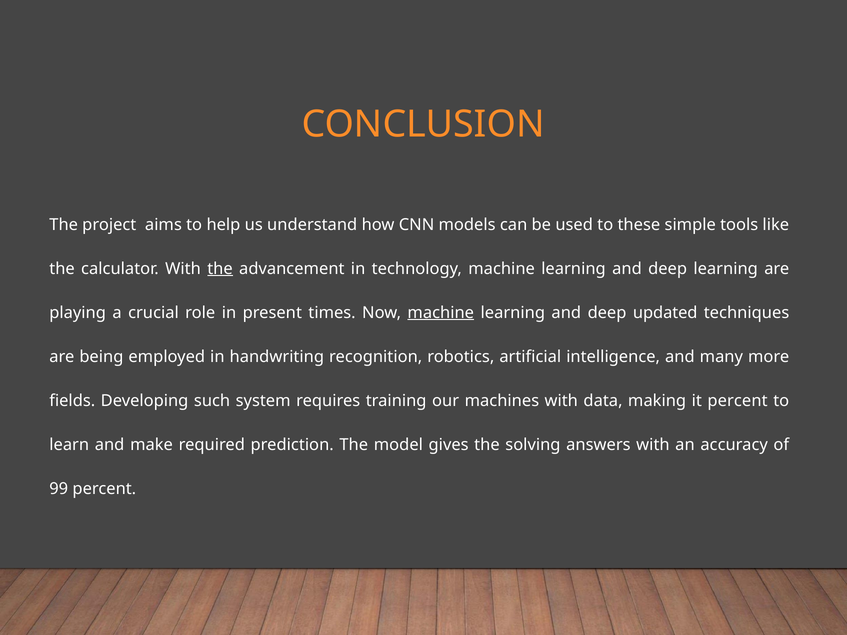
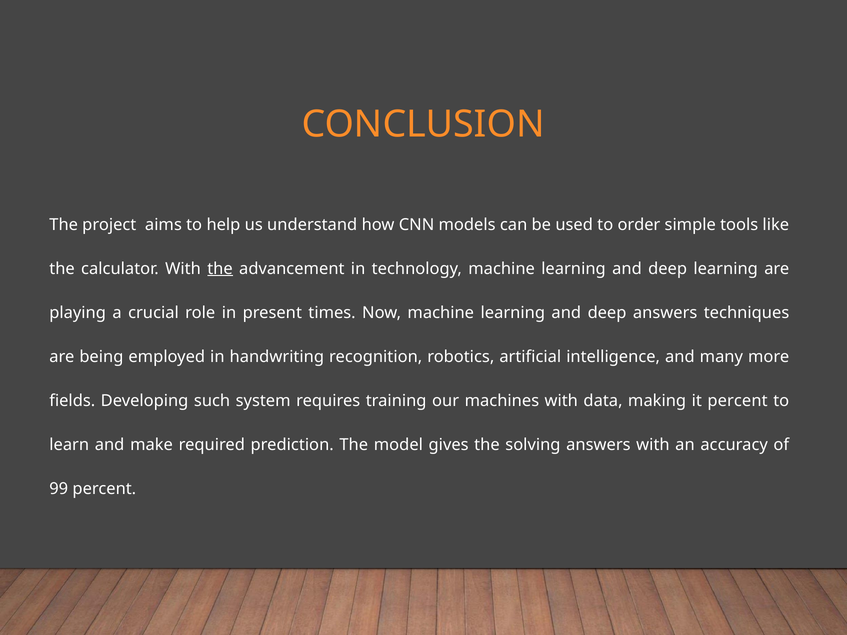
these: these -> order (639, 225)
machine underline: present -> none (441, 313)
deep updated: updated -> answers (665, 313)
